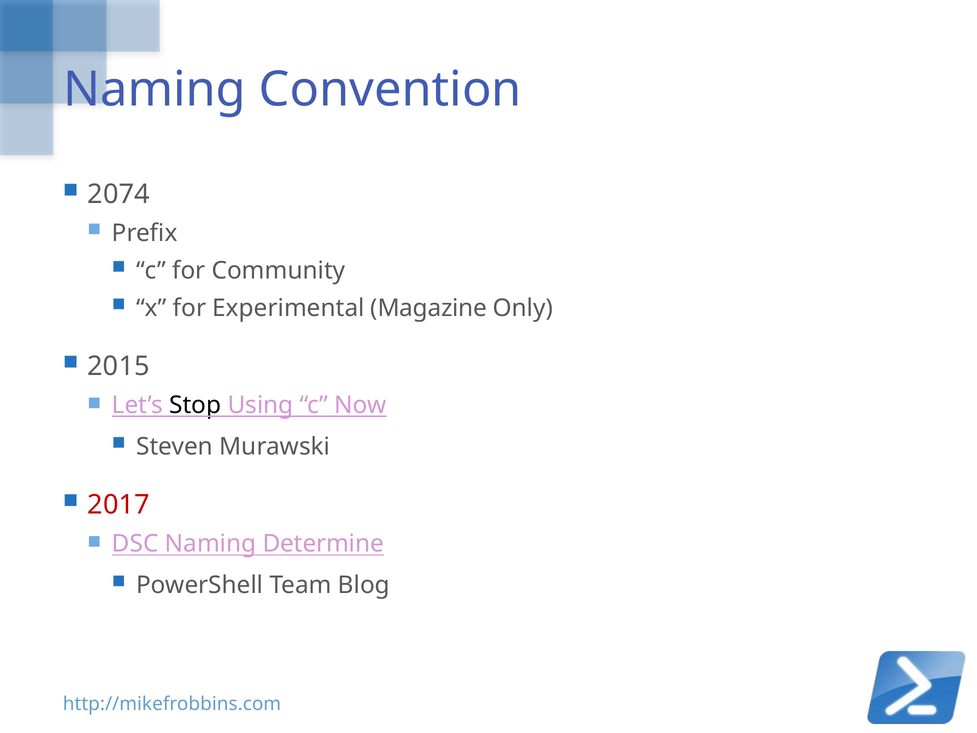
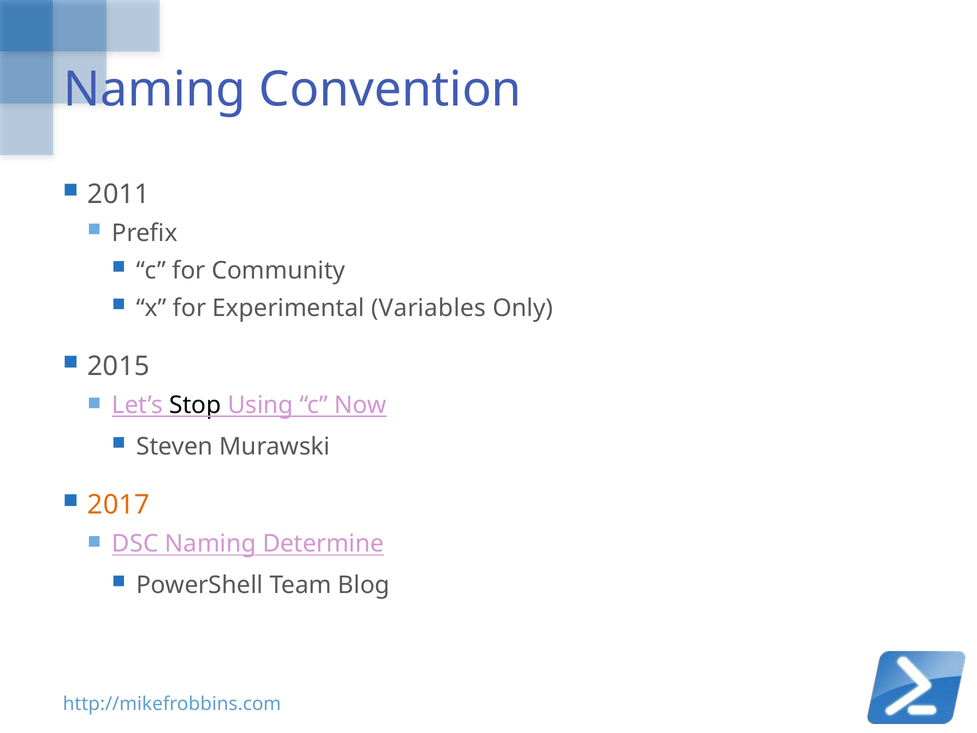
2074: 2074 -> 2011 (119, 194)
Magazine: Magazine -> Variables (429, 308)
2017 colour: red -> orange (119, 505)
